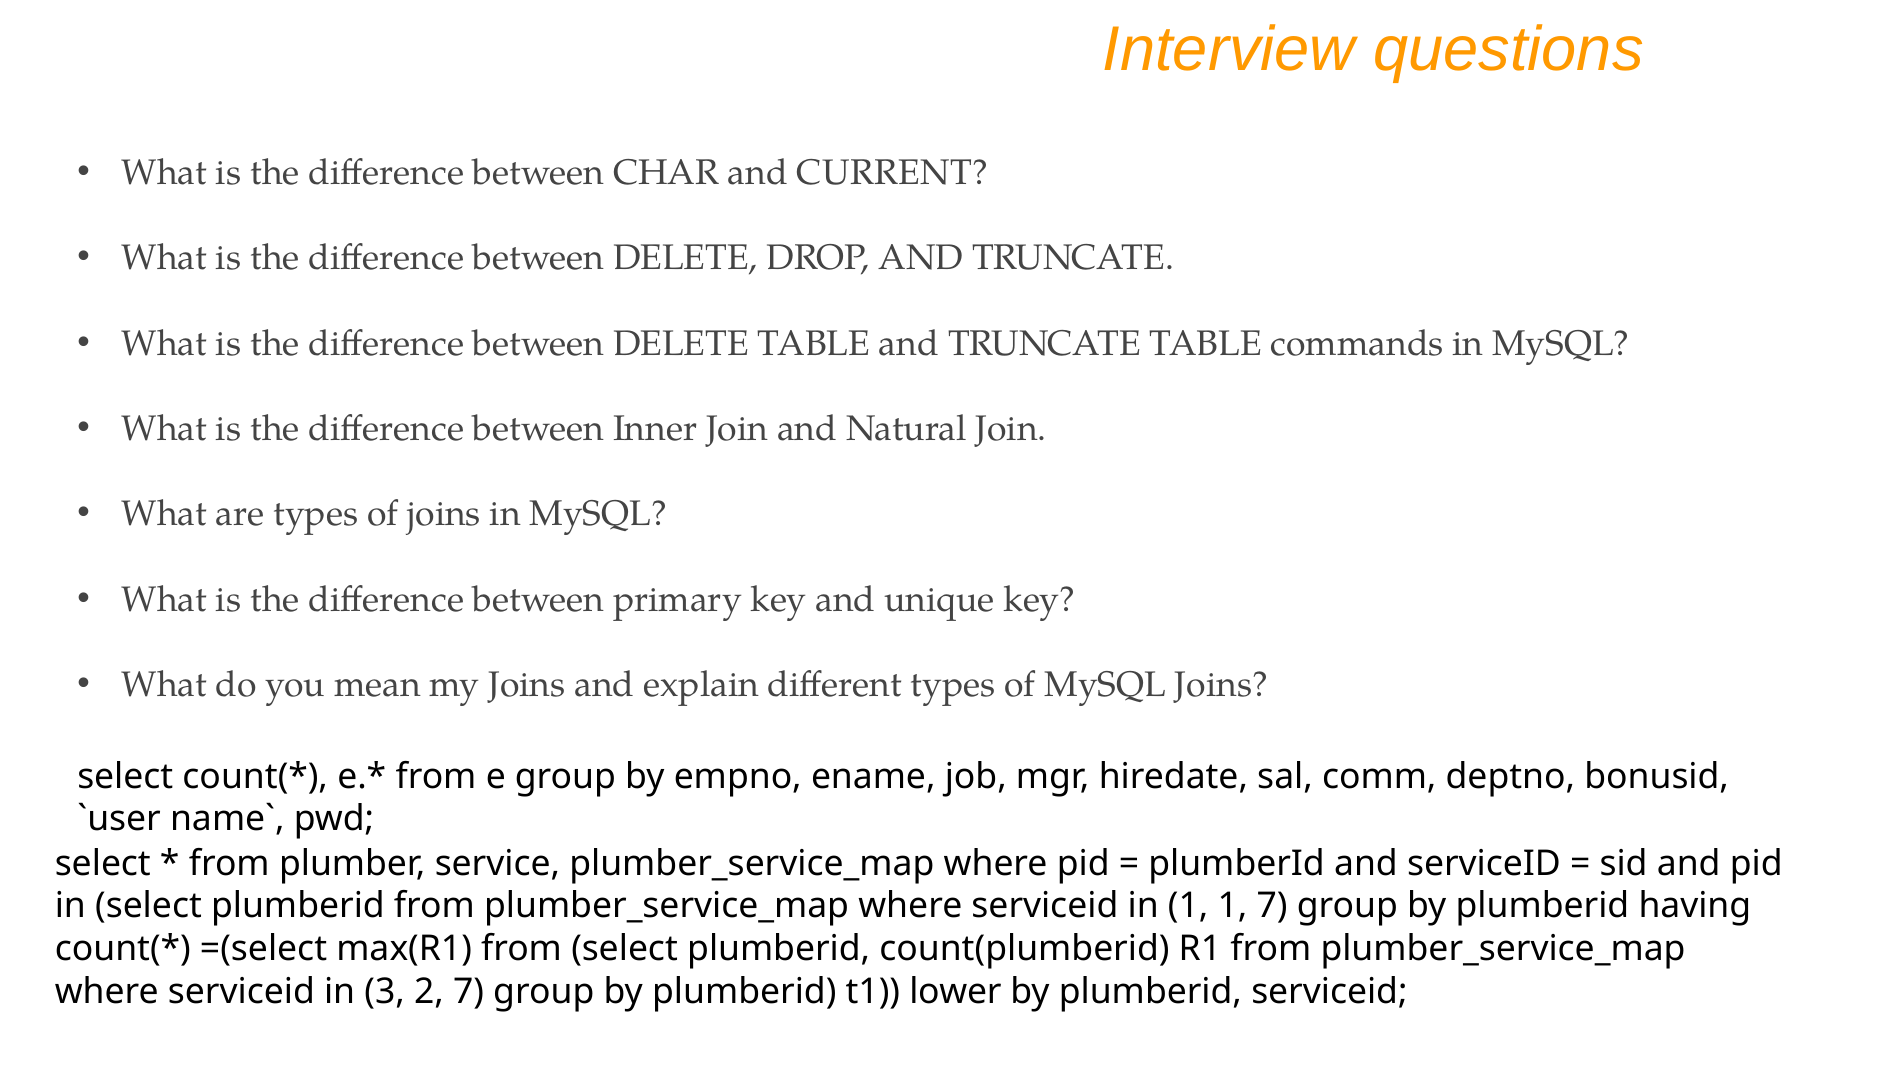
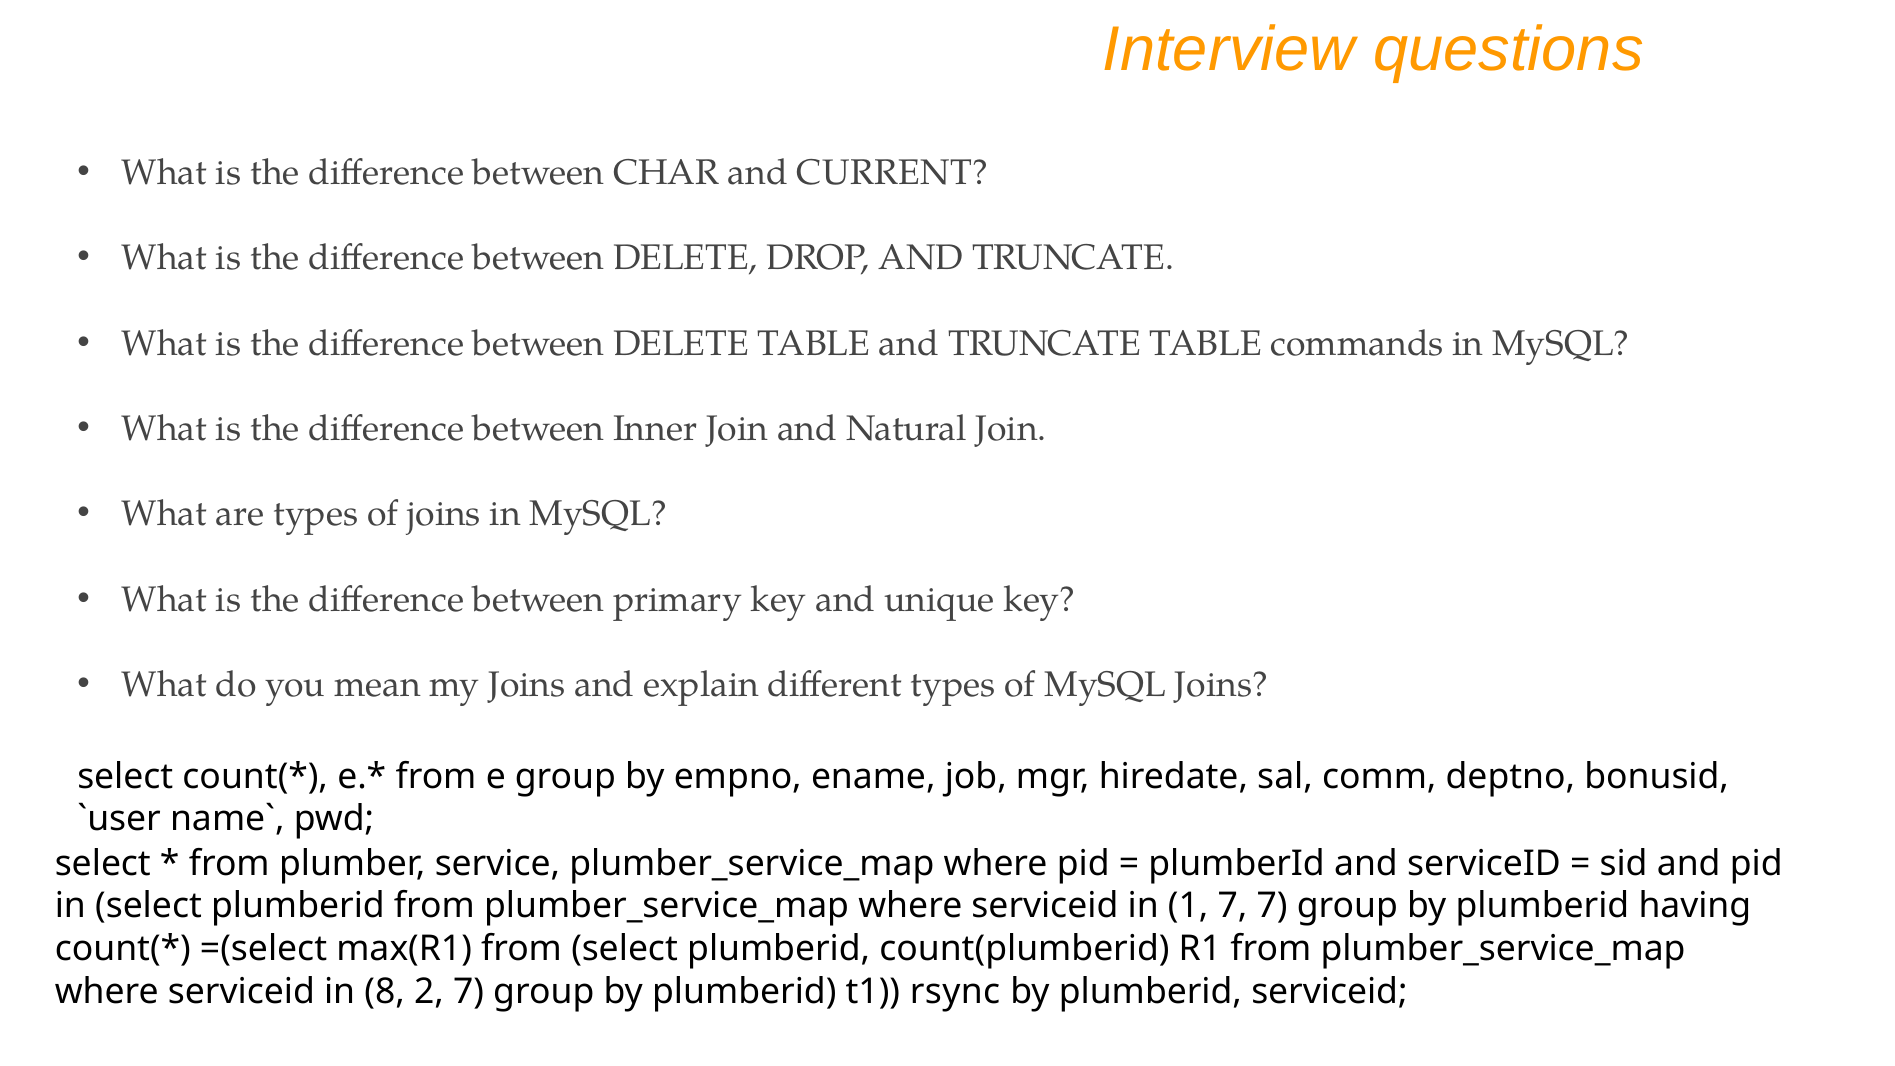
1 1: 1 -> 7 (1232, 906)
3: 3 -> 8 (385, 991)
lower: lower -> rsync (955, 991)
